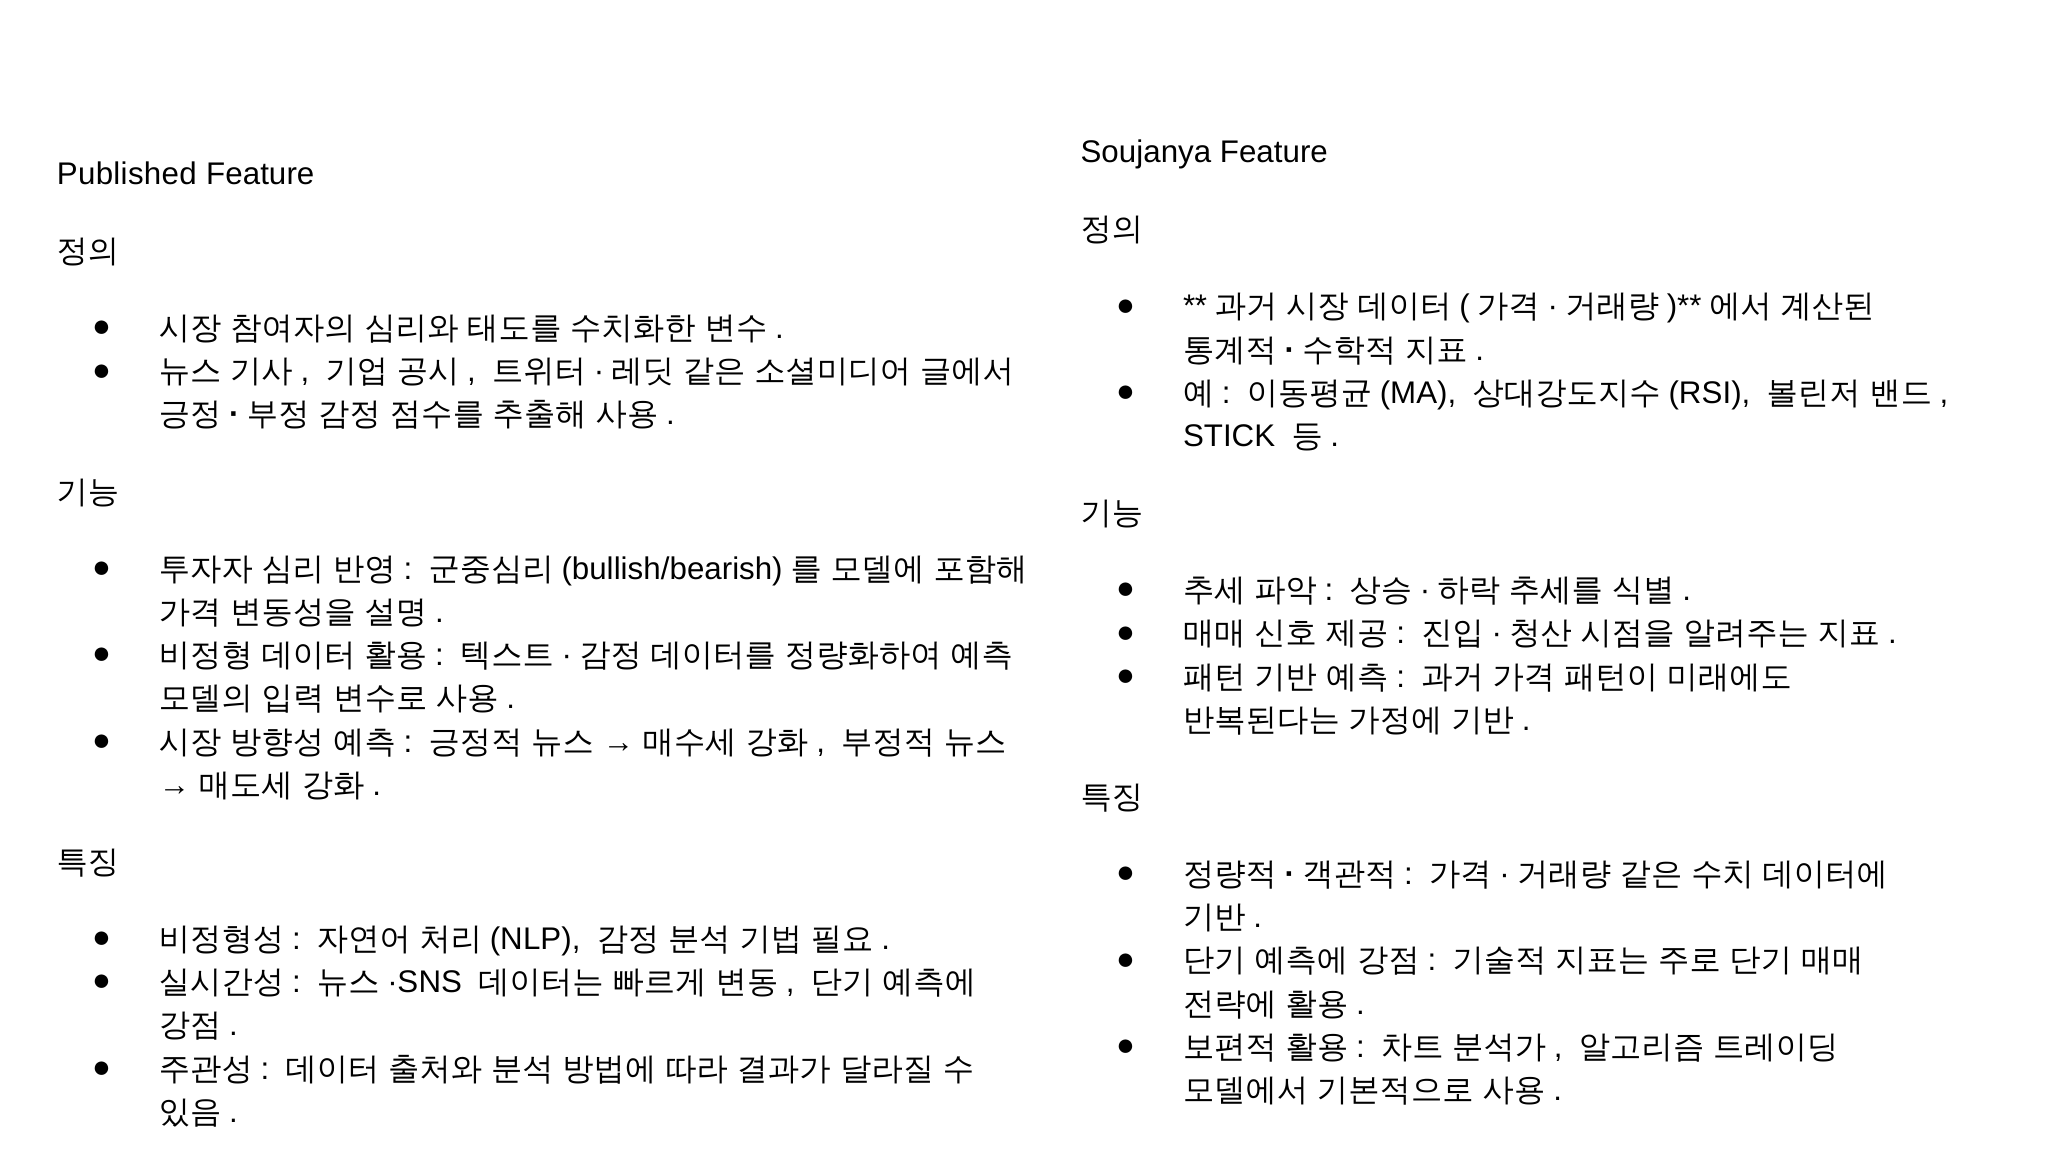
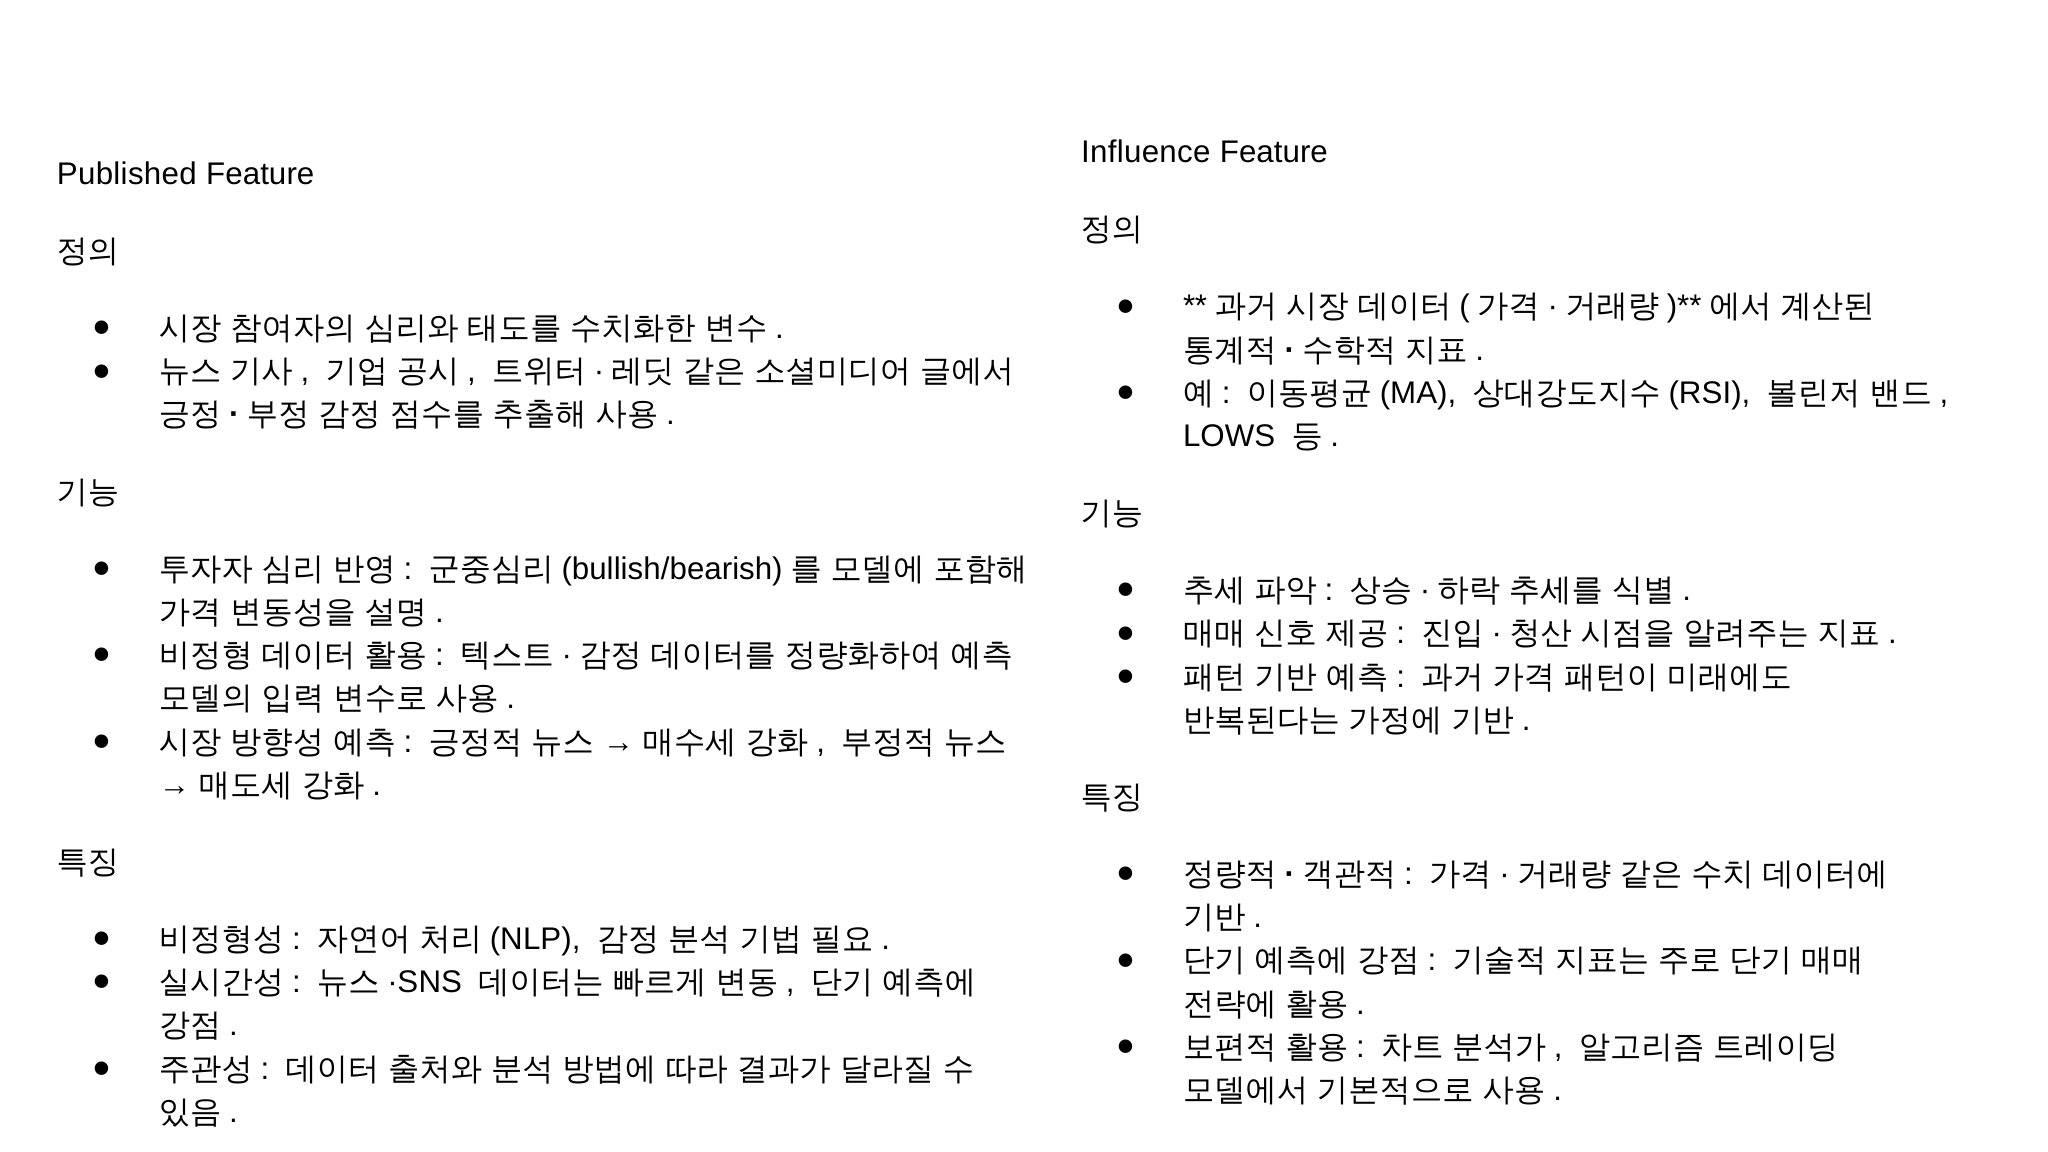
Soujanya: Soujanya -> Influence (1146, 152)
STICK: STICK -> LOWS (1229, 436)
